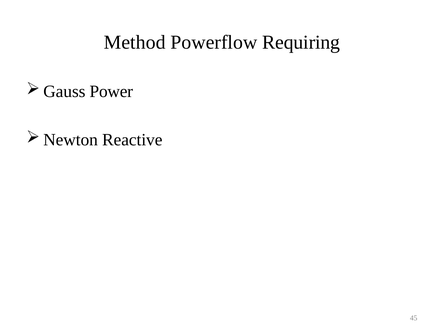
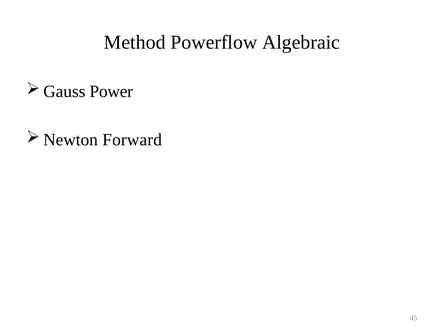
Requiring: Requiring -> Algebraic (301, 42)
Reactive: Reactive -> Forward (132, 140)
